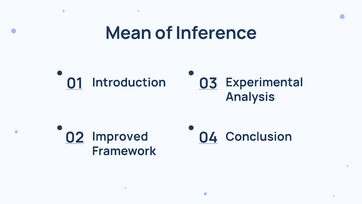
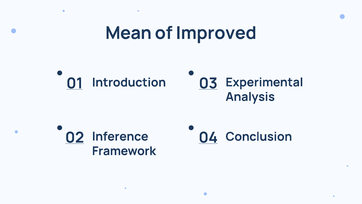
Inference: Inference -> Improved (216, 33)
Improved: Improved -> Inference (120, 136)
